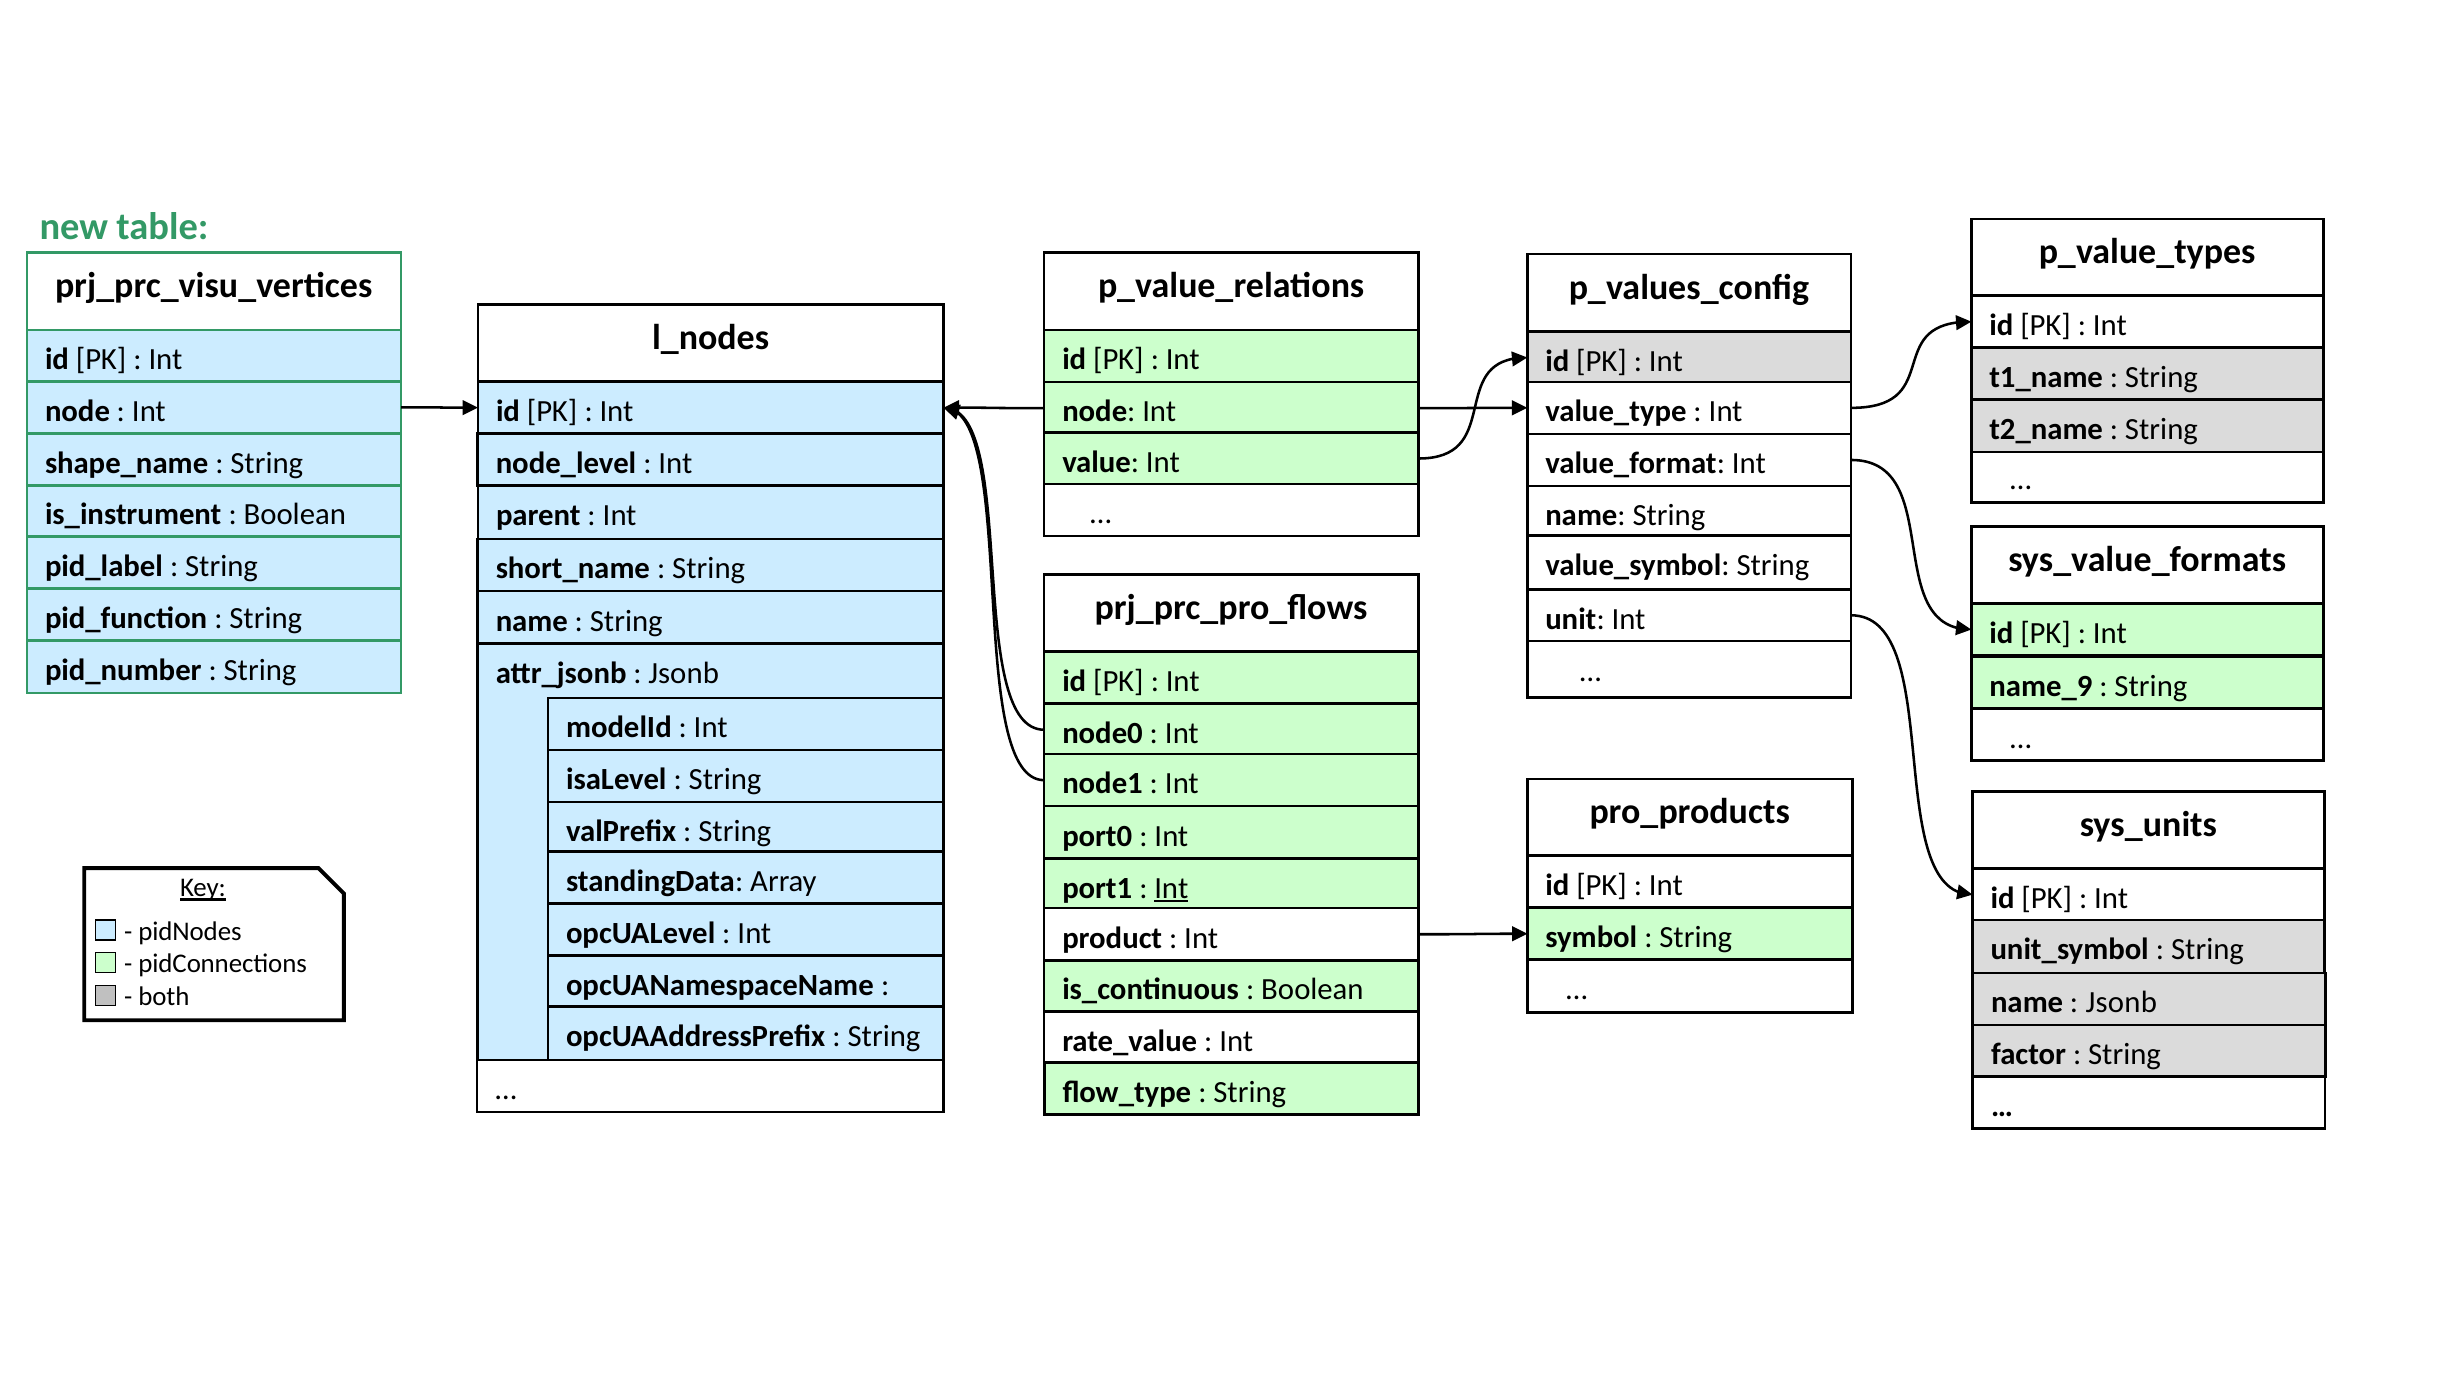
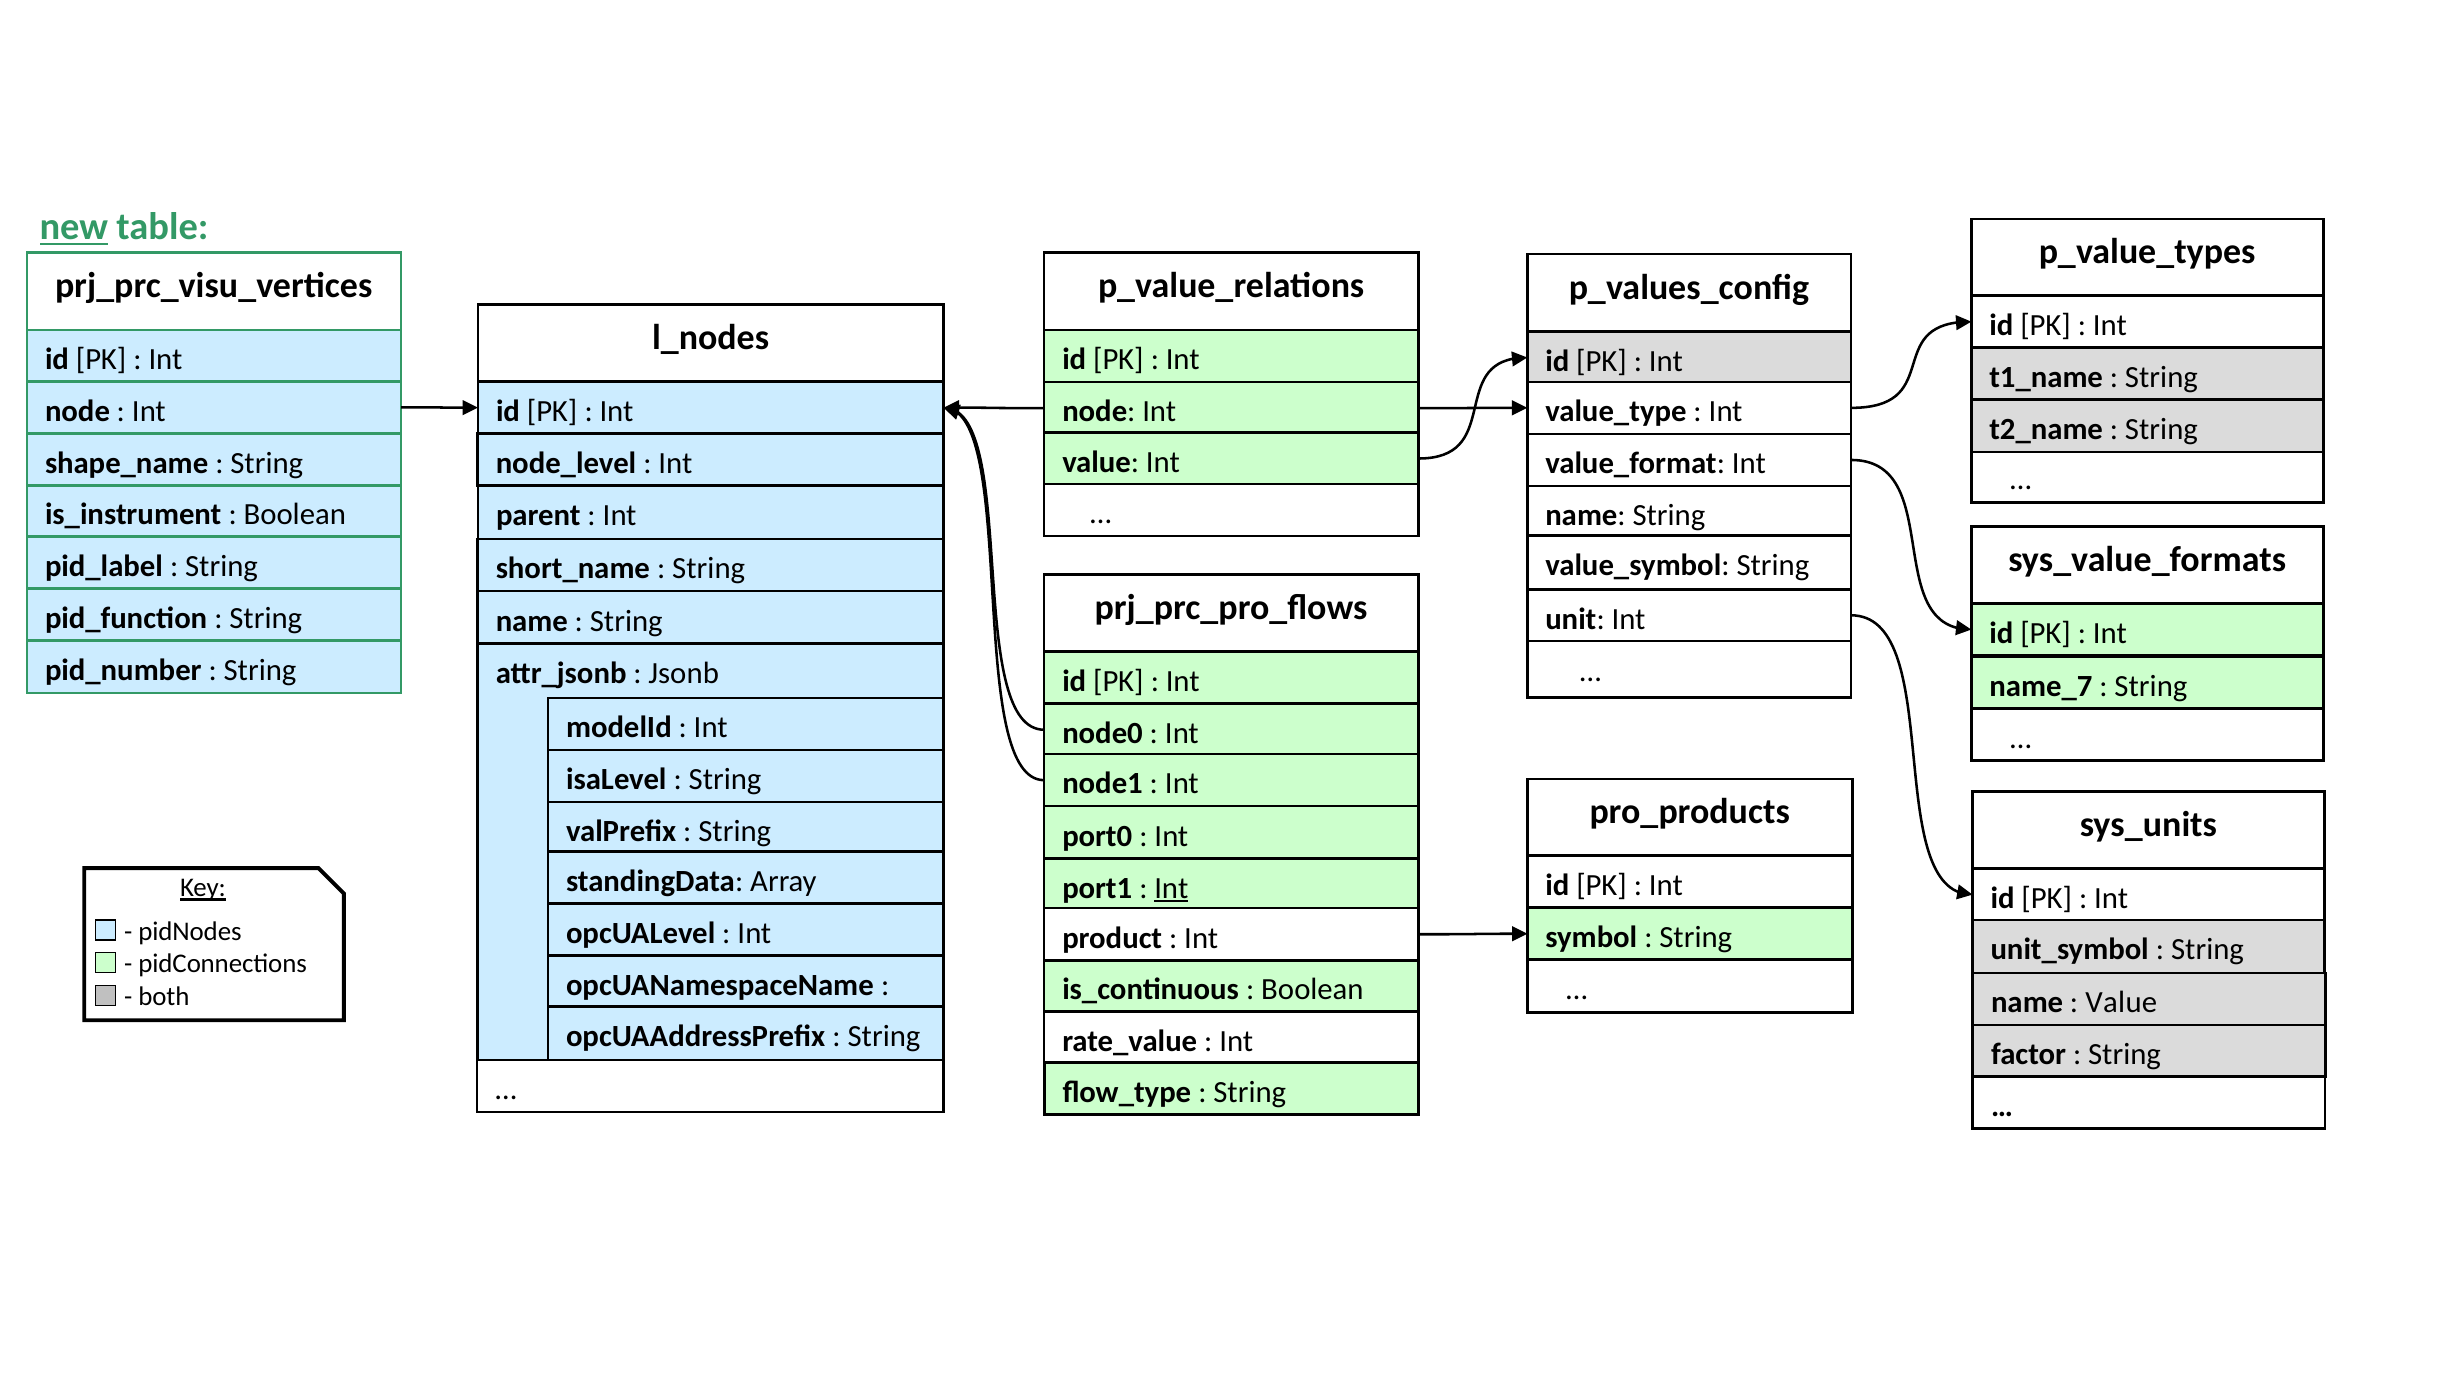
new underline: none -> present (74, 227)
name_9: name_9 -> name_7 (2041, 686)
Jsonb: Jsonb -> Value (2121, 1002)
